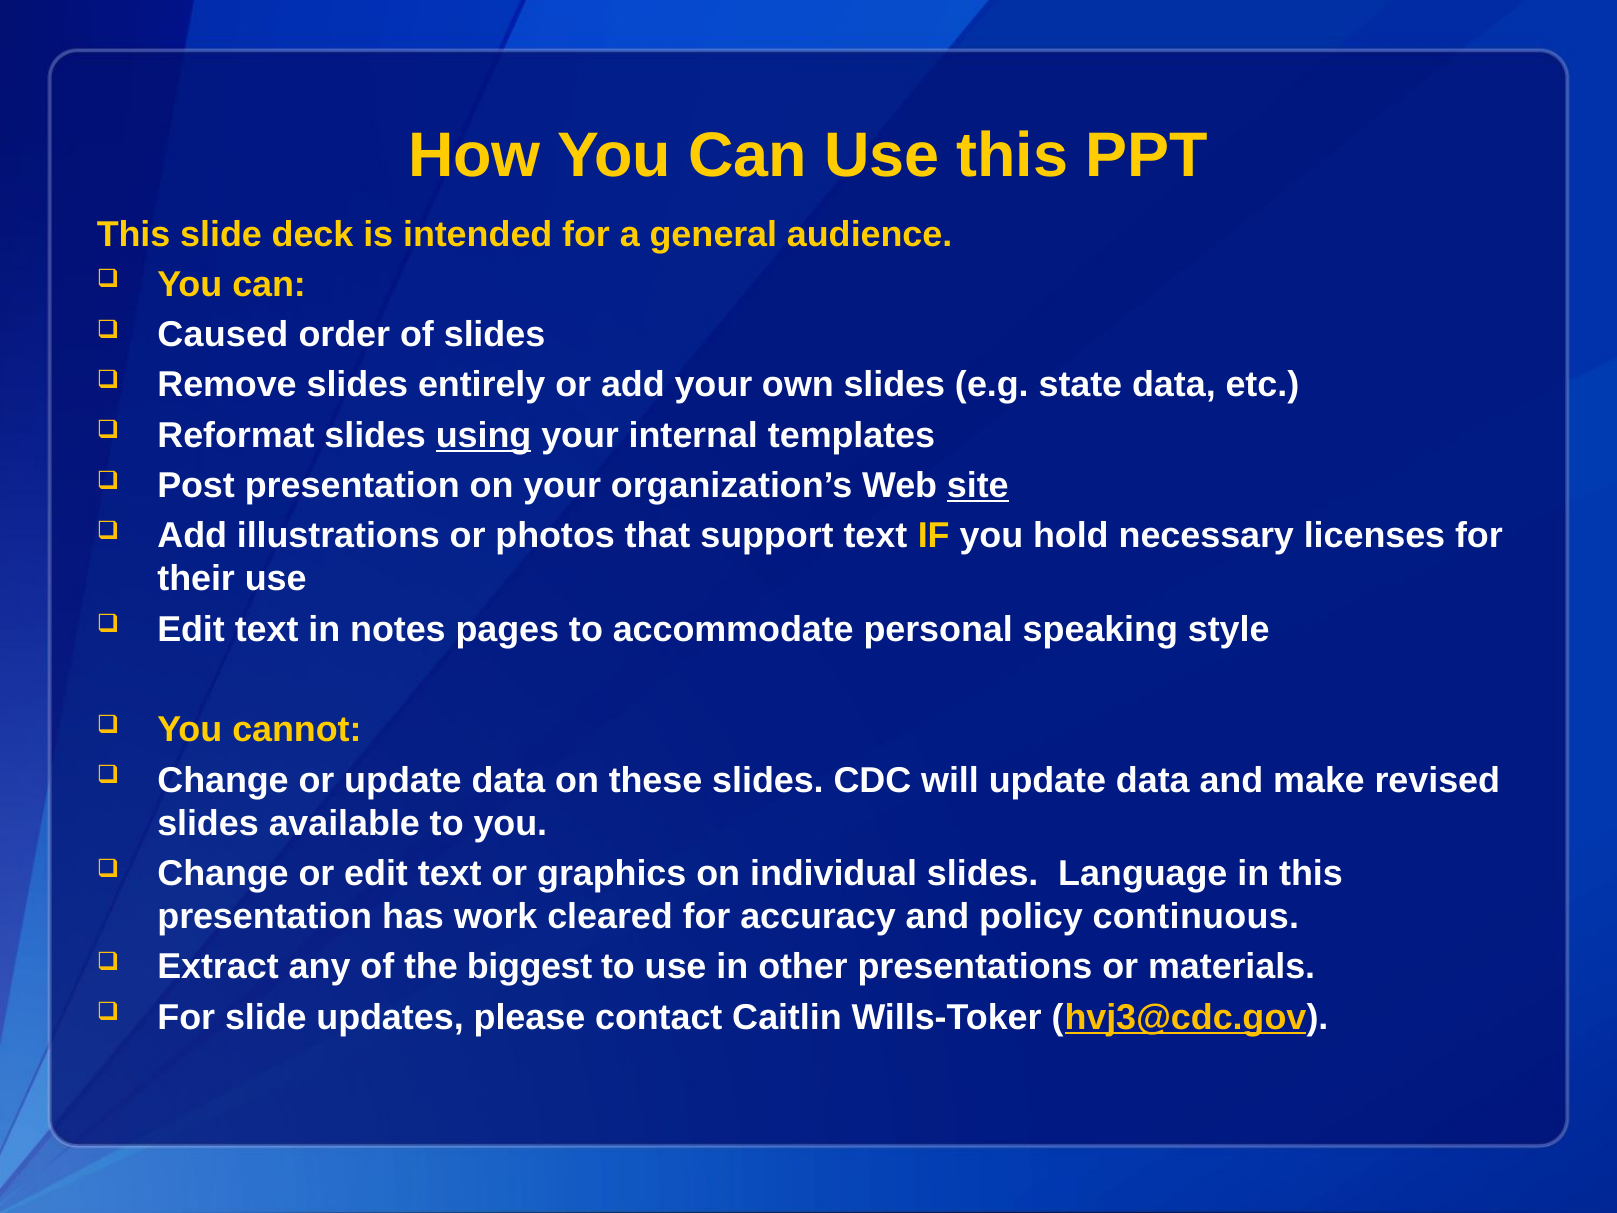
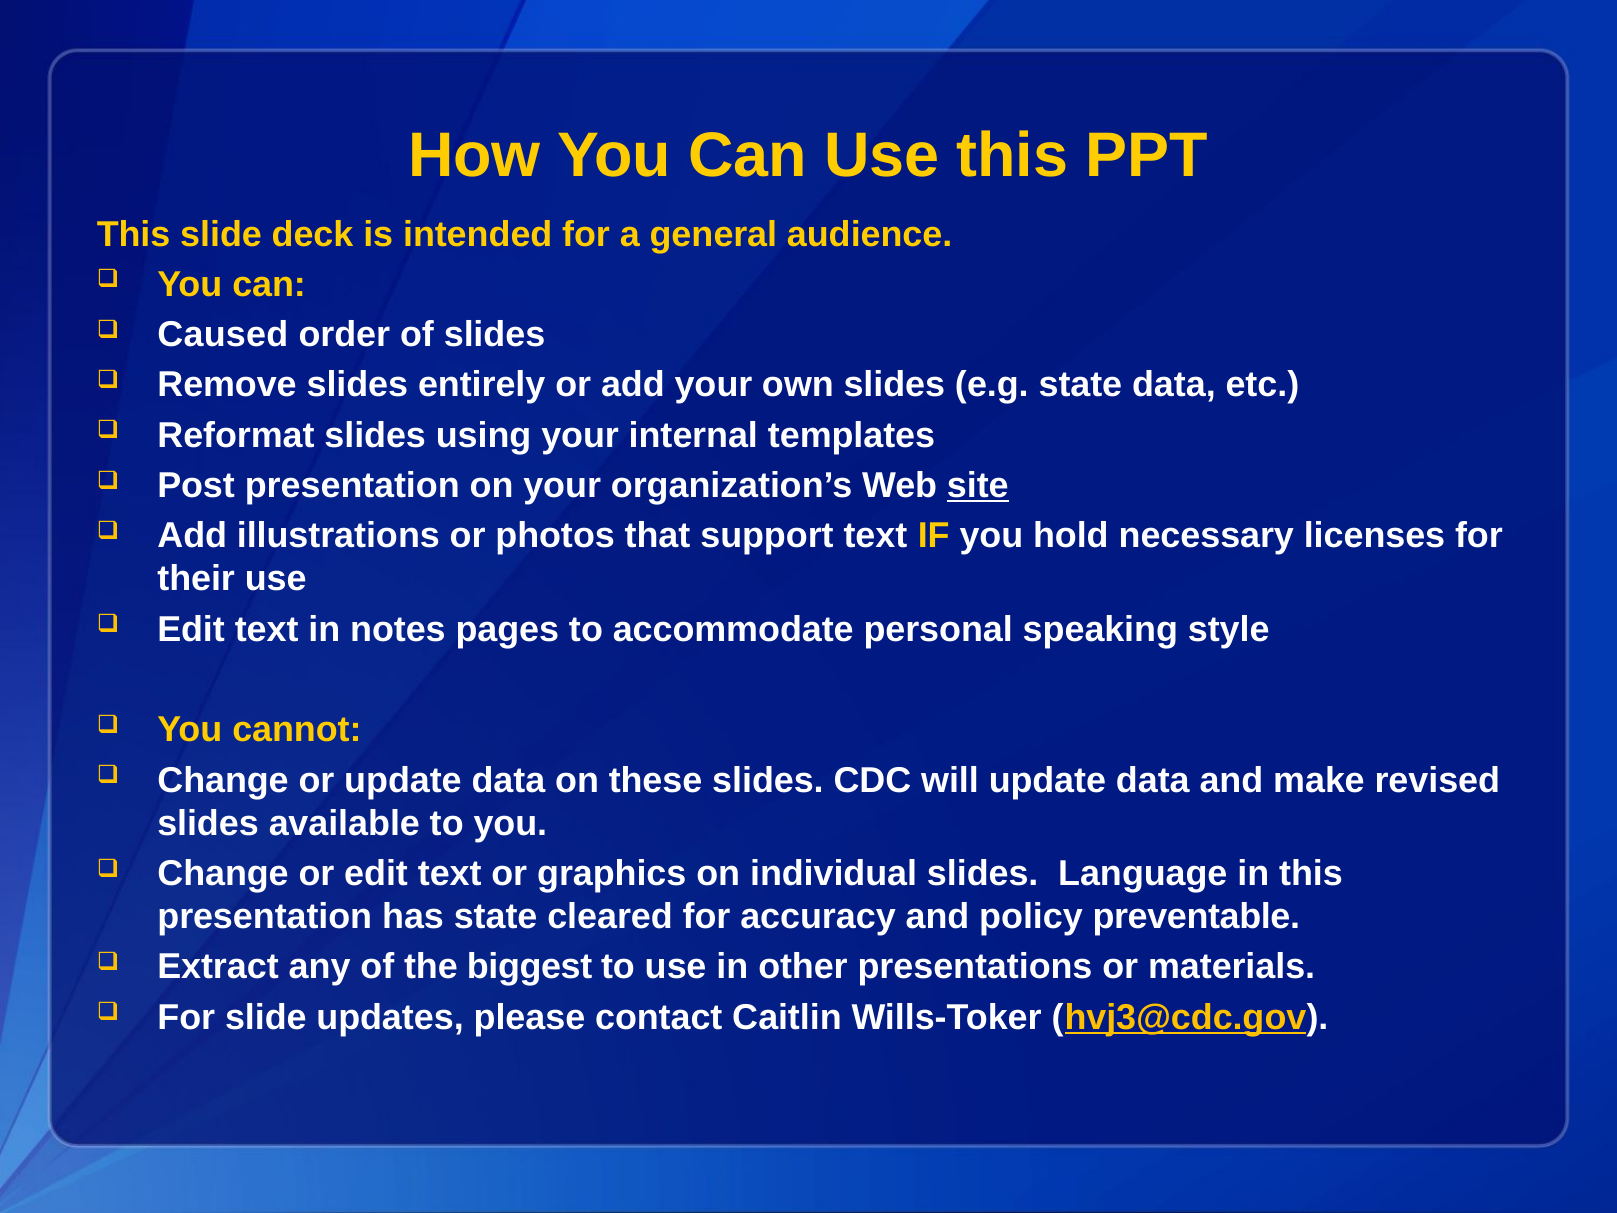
using underline: present -> none (484, 435)
has work: work -> state (496, 917)
continuous: continuous -> preventable (1196, 917)
